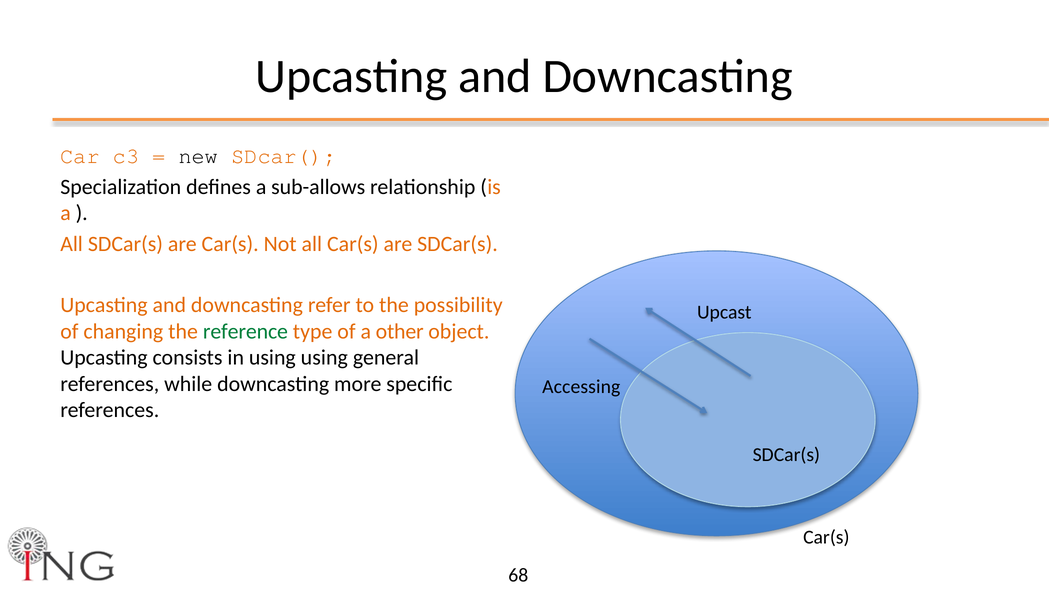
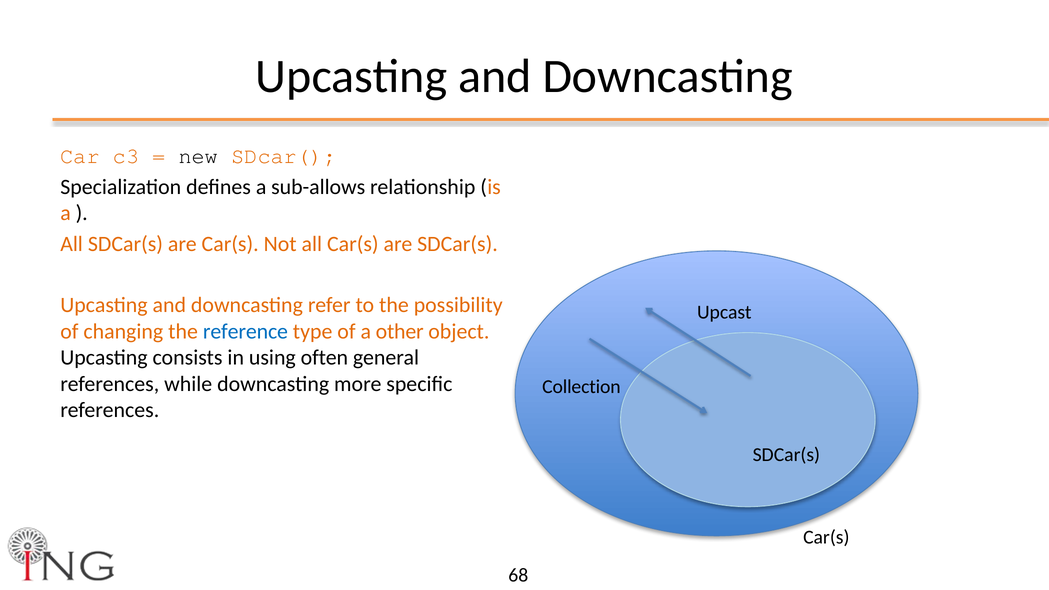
reference colour: green -> blue (245, 331)
using using: using -> often (324, 358)
Accessing: Accessing -> Collection (581, 387)
